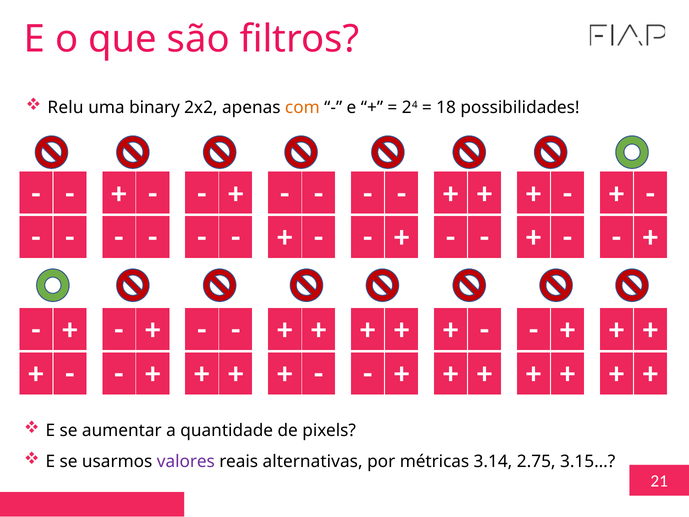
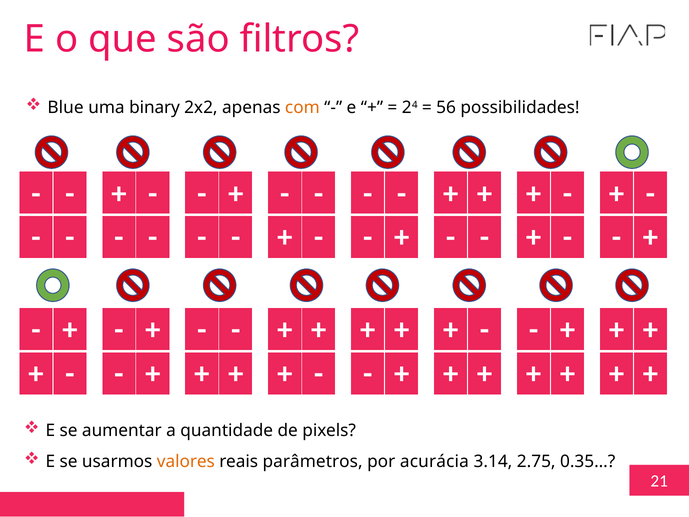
Relu: Relu -> Blue (66, 108)
18: 18 -> 56 (446, 108)
valores colour: purple -> orange (186, 461)
alternativas: alternativas -> parâmetros (313, 461)
métricas: métricas -> acurácia (434, 461)
3.15…: 3.15… -> 0.35… (588, 461)
